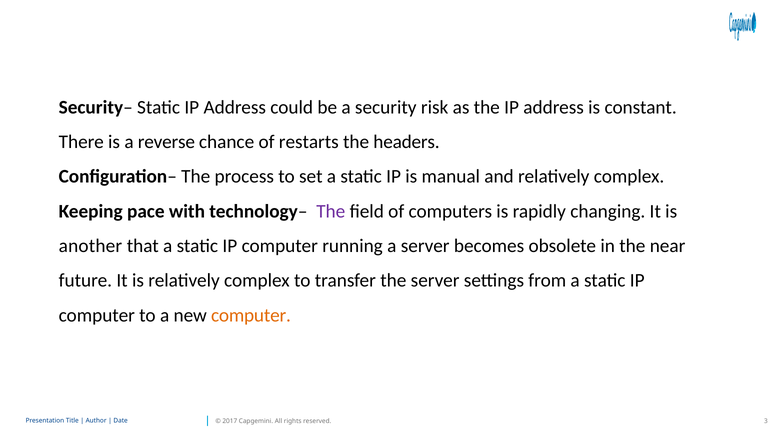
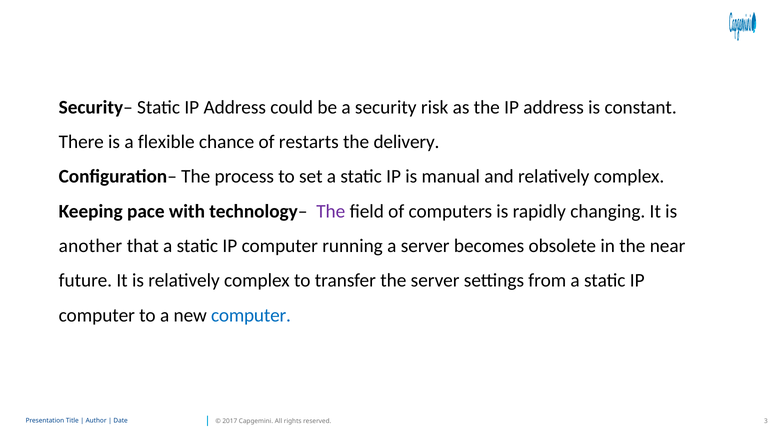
reverse: reverse -> flexible (166, 142)
headers: headers -> delivery (406, 142)
computer colour: orange -> blue (251, 315)
